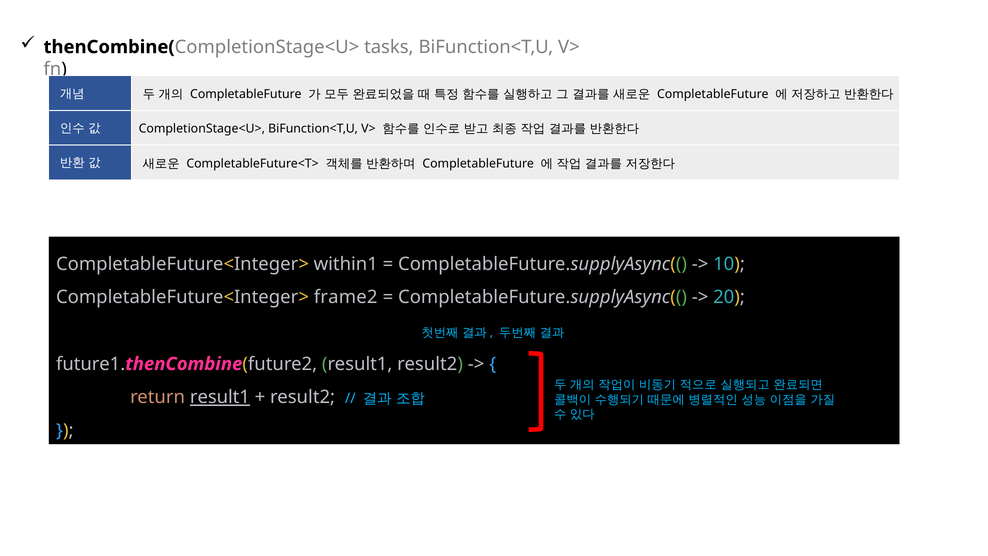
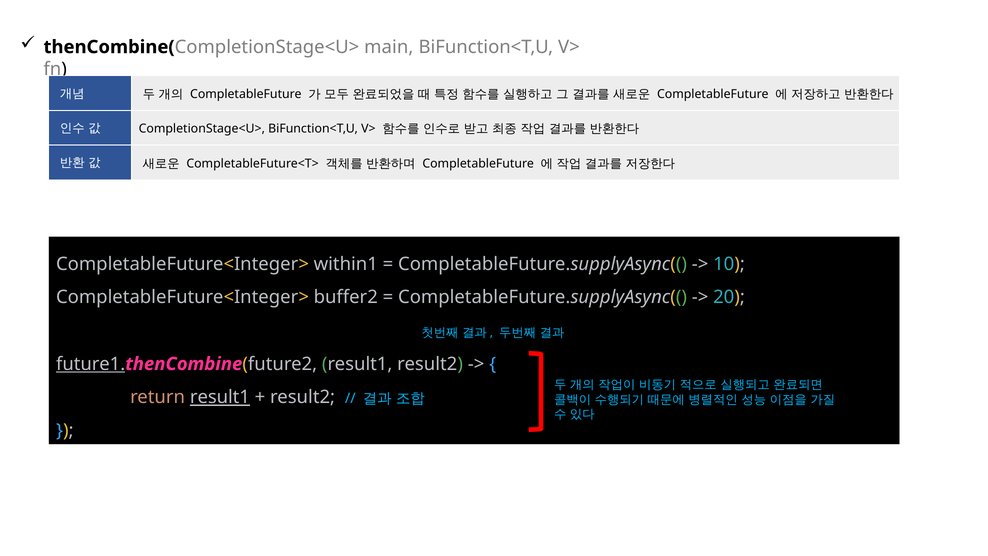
tasks: tasks -> main (389, 47)
frame2: frame2 -> buffer2 (346, 297)
future1 underline: none -> present (91, 364)
